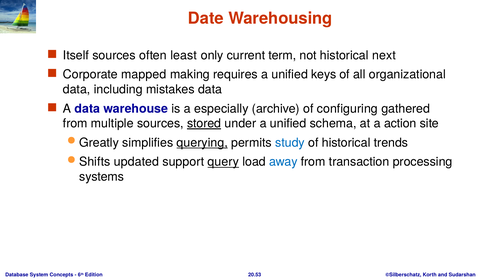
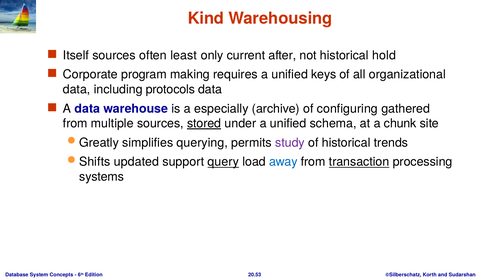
Date: Date -> Kind (206, 18)
term: term -> after (282, 55)
next: next -> hold (384, 55)
mapped: mapped -> program (144, 74)
mistakes: mistakes -> protocols (170, 89)
action: action -> chunk (400, 123)
querying underline: present -> none (202, 142)
study colour: blue -> purple (290, 142)
transaction underline: none -> present (359, 162)
